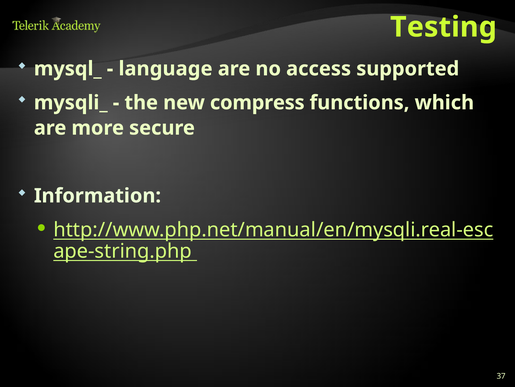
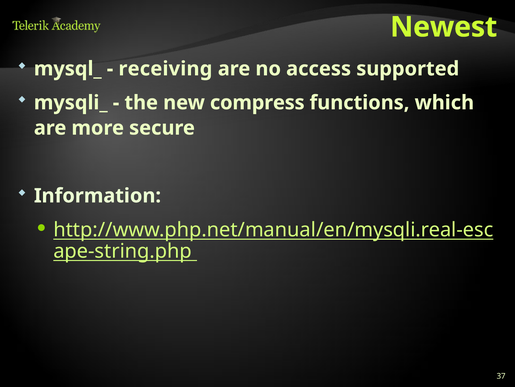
Testing: Testing -> Newest (444, 27)
language: language -> receiving (165, 69)
